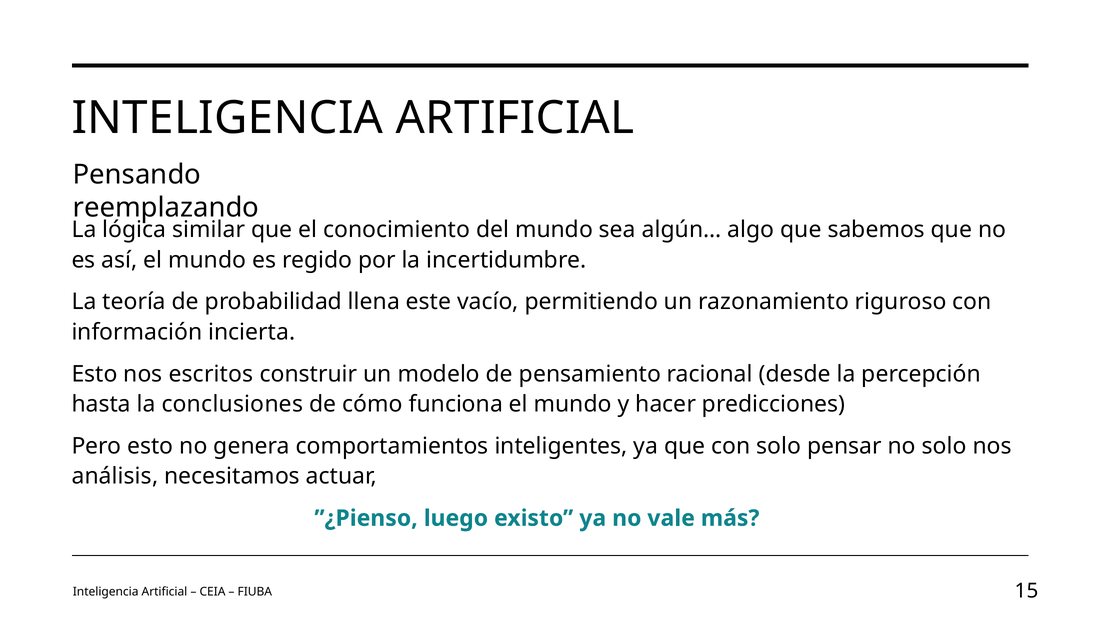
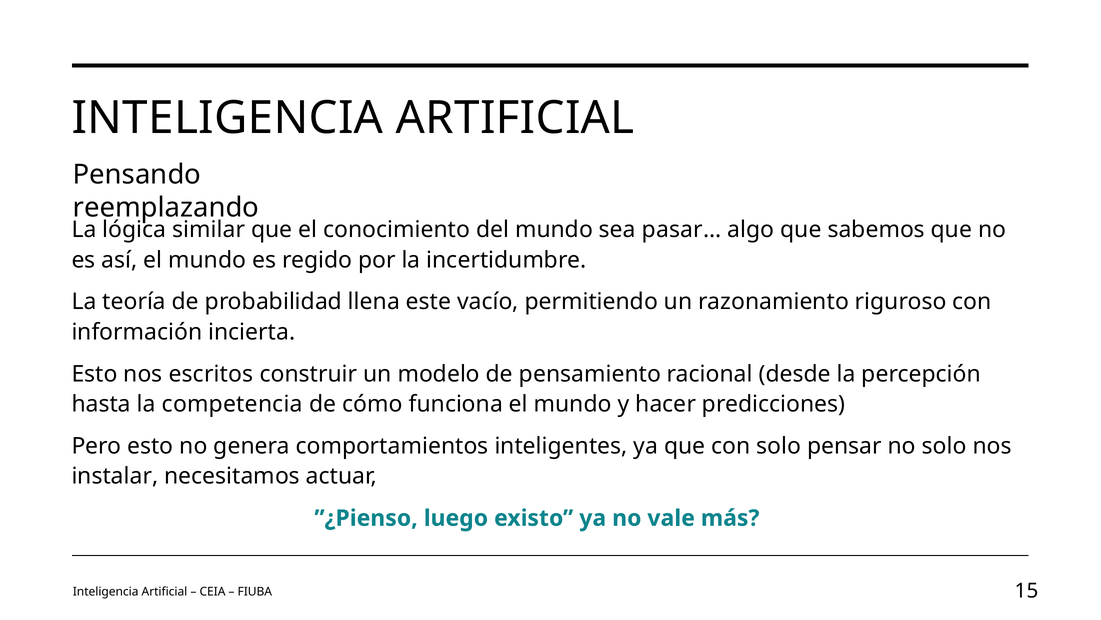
algún…: algún… -> pasar… (682, 229)
conclusiones: conclusiones -> competencia (232, 404)
análisis: análisis -> instalar (115, 476)
